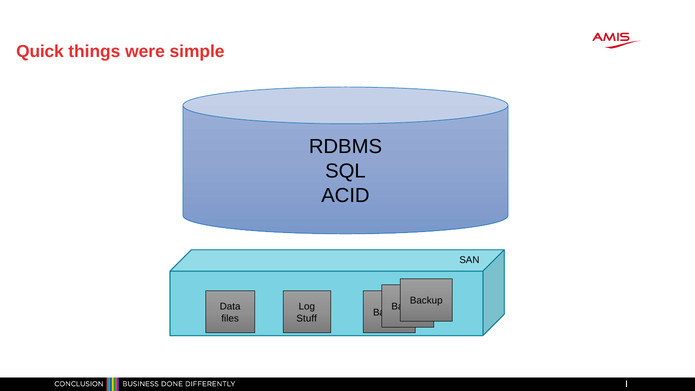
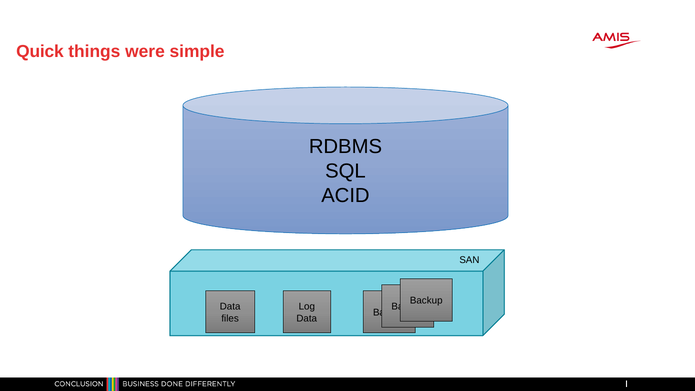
Stuff: Stuff -> Data (307, 318)
